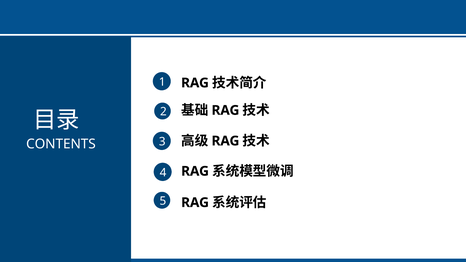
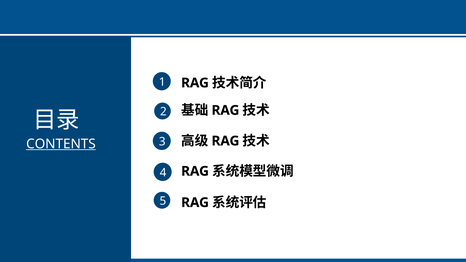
CONTENTS underline: none -> present (61, 144)
